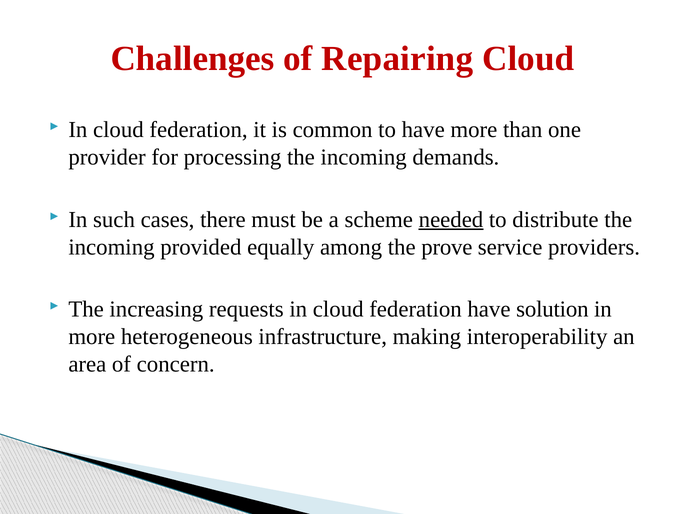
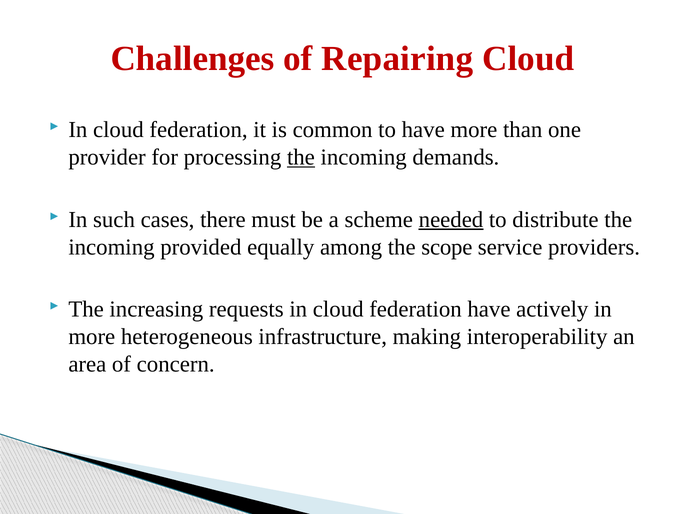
the underline: none -> present (301, 157)
prove: prove -> scope (447, 247)
solution: solution -> actively (552, 309)
